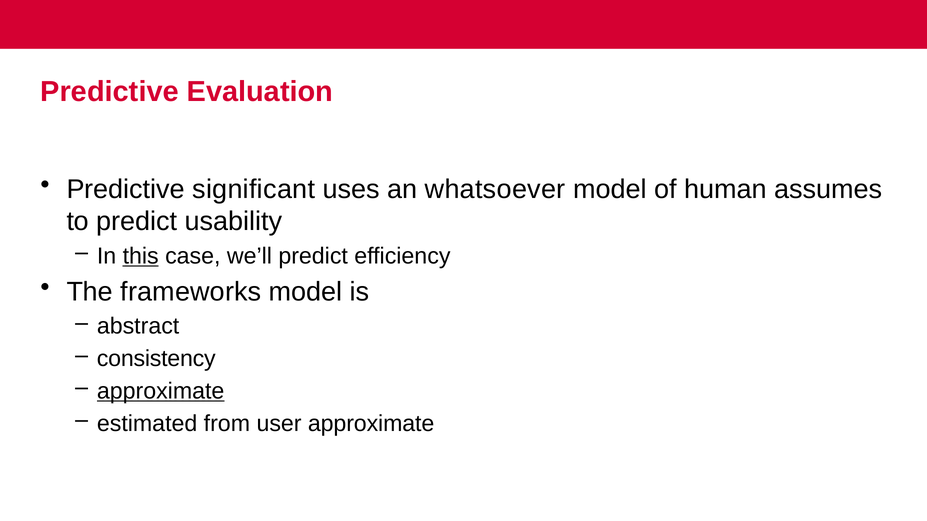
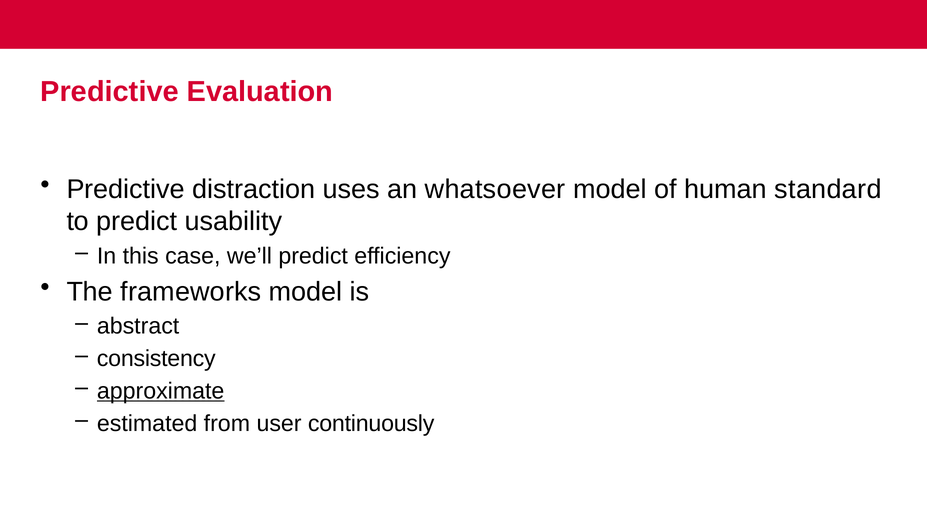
significant: significant -> distraction (254, 189)
assumes: assumes -> standard (828, 189)
this underline: present -> none (141, 256)
user approximate: approximate -> continuously (371, 424)
